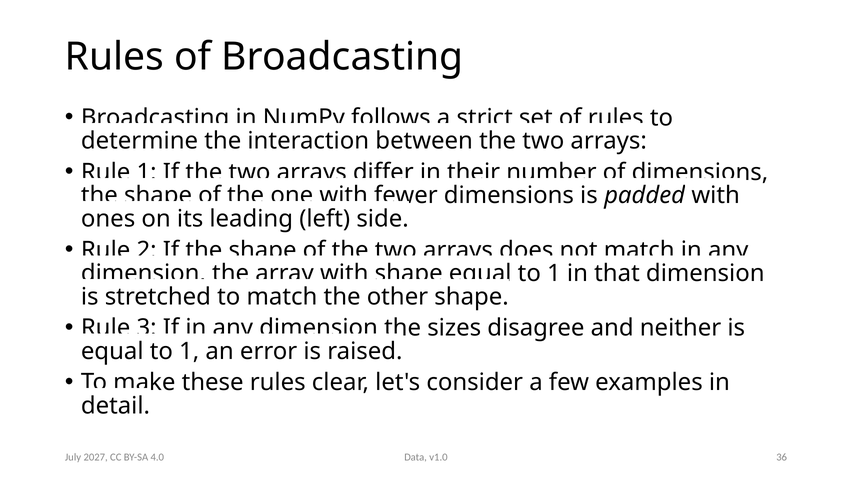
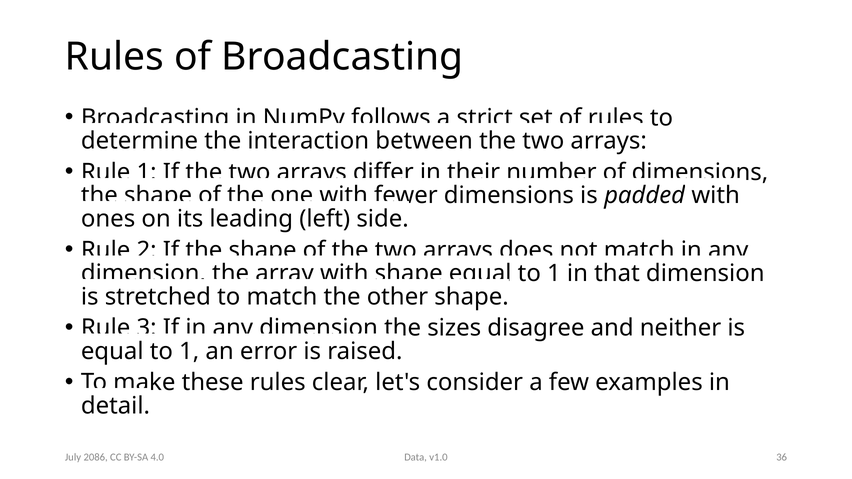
2027: 2027 -> 2086 (96, 458)
